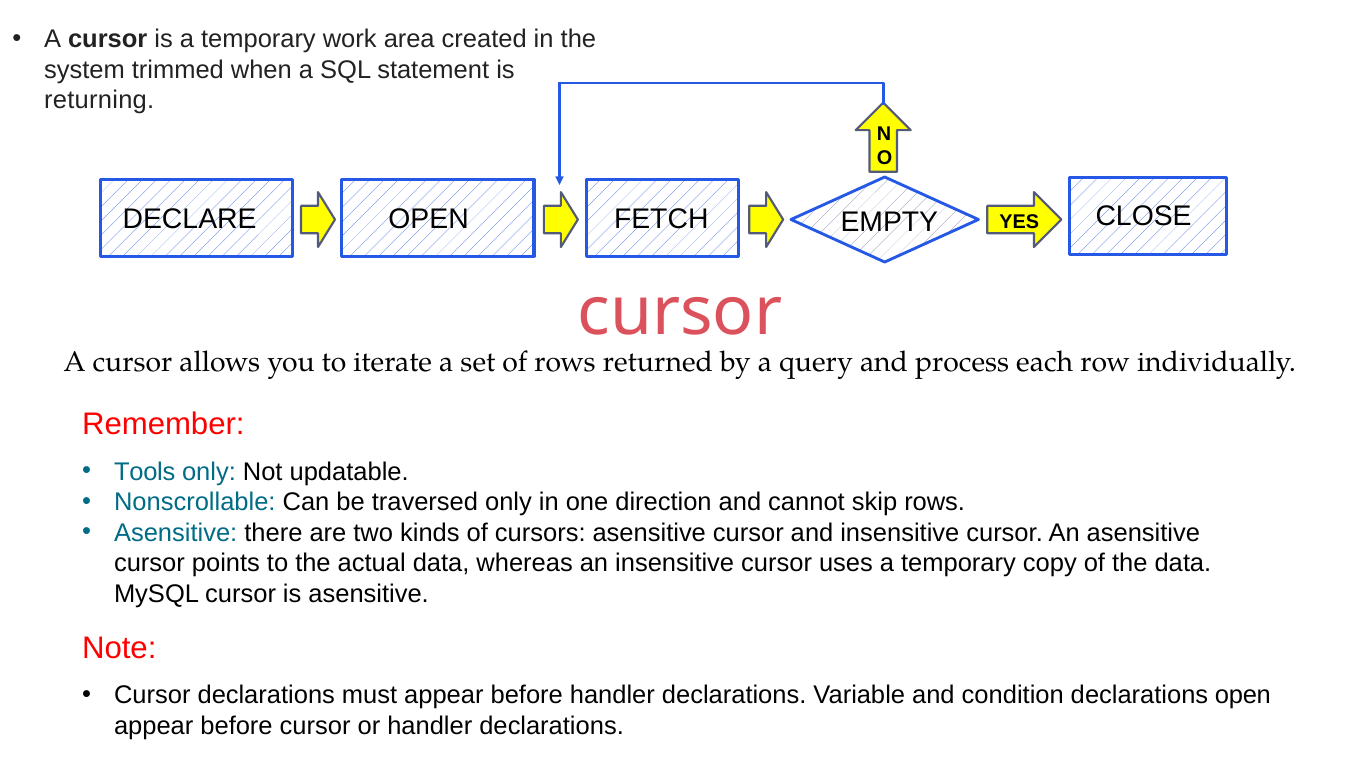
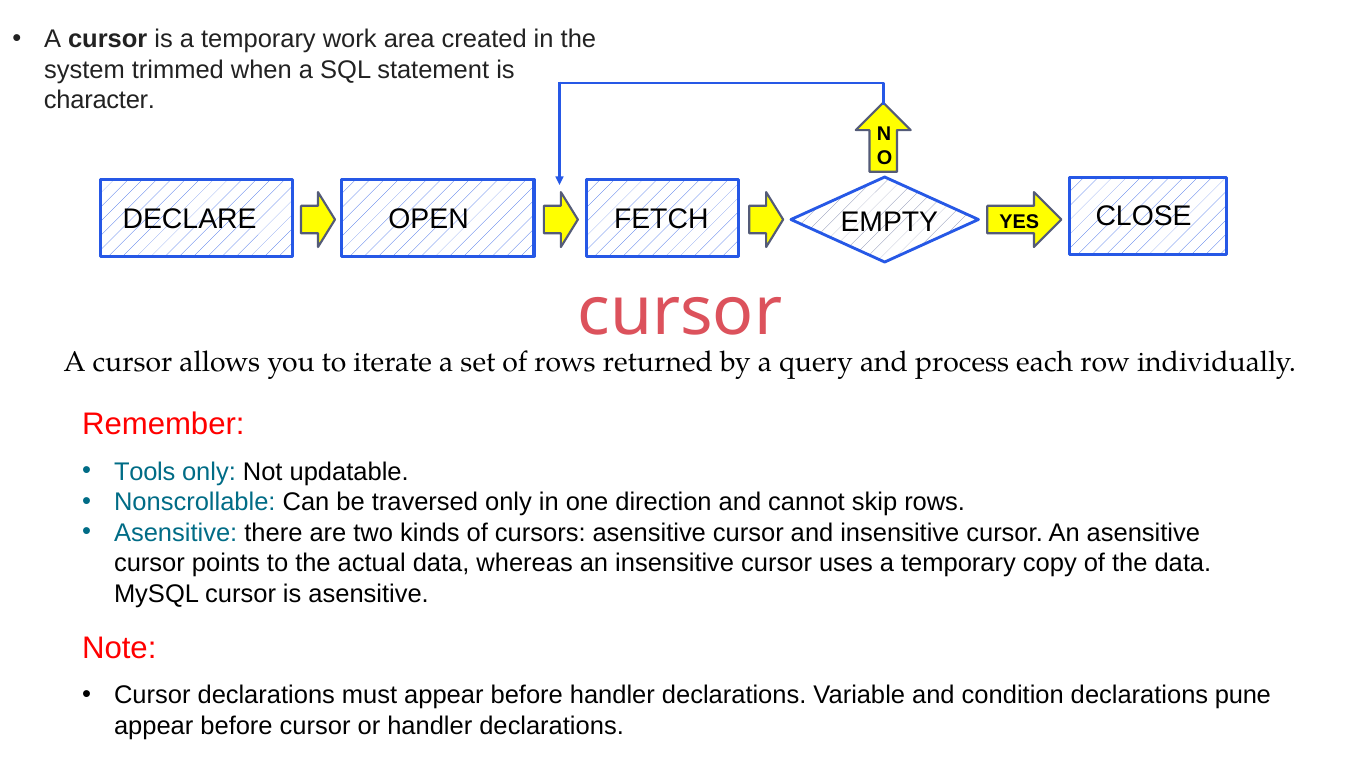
returning: returning -> character (99, 100)
declarations open: open -> pune (1243, 695)
